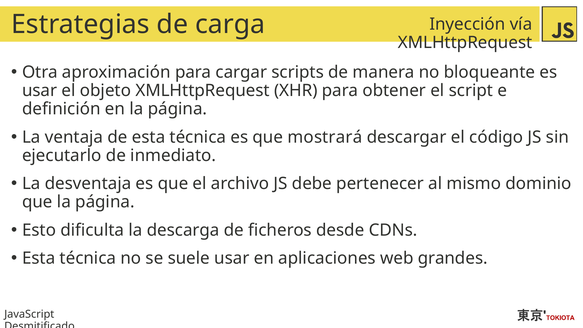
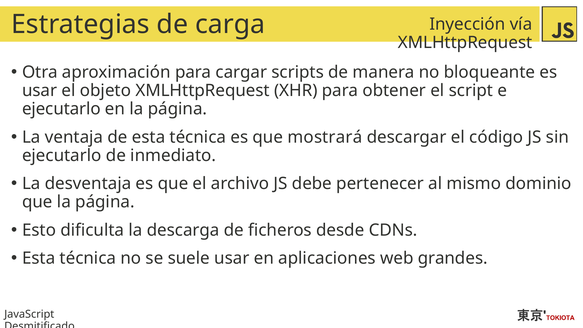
definición: definición -> ejecutarlo (61, 109)
